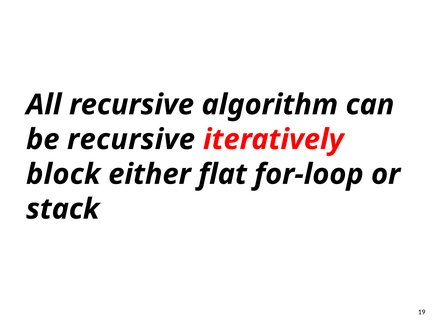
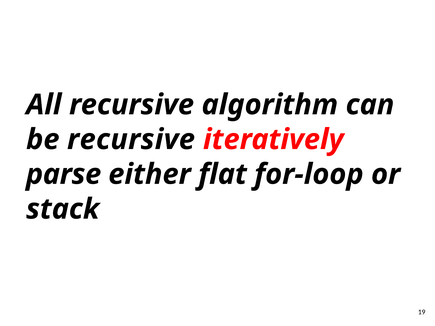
block: block -> parse (64, 174)
